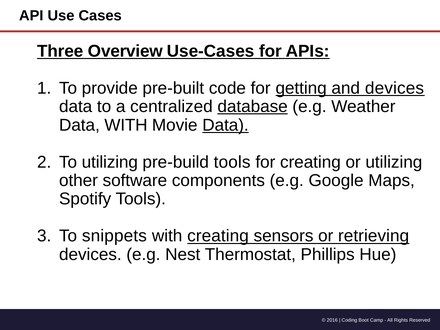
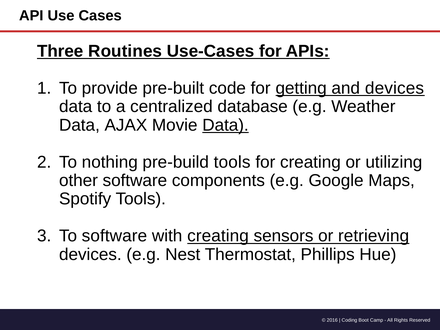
Overview: Overview -> Routines (125, 51)
database underline: present -> none (253, 107)
Data WITH: WITH -> AJAX (126, 125)
To utilizing: utilizing -> nothing (110, 162)
To snippets: snippets -> software (114, 236)
